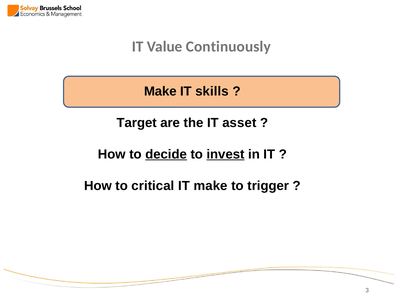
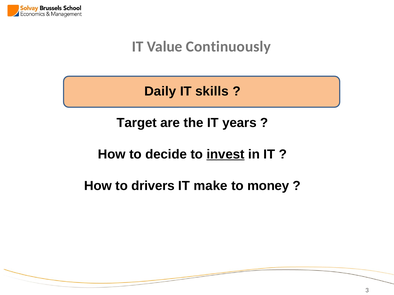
Make: Make -> Daily (160, 92)
asset: asset -> years (239, 123)
decide underline: present -> none (166, 155)
critical: critical -> drivers (153, 186)
trigger: trigger -> money (268, 186)
